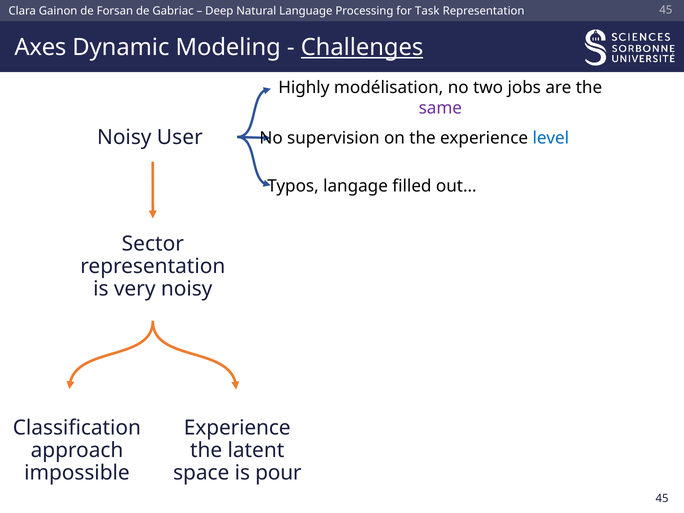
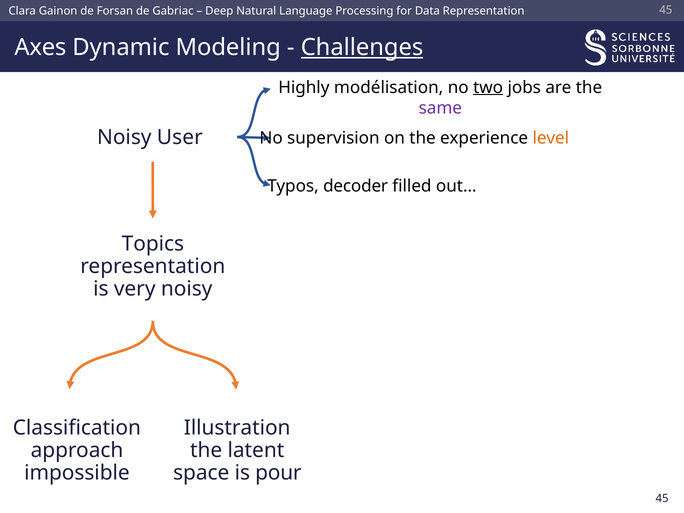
Task: Task -> Data (427, 11)
two underline: none -> present (488, 87)
level colour: blue -> orange (551, 138)
langage: langage -> decoder (356, 186)
Sector: Sector -> Topics (153, 244)
Experience: Experience -> Illustration (237, 428)
